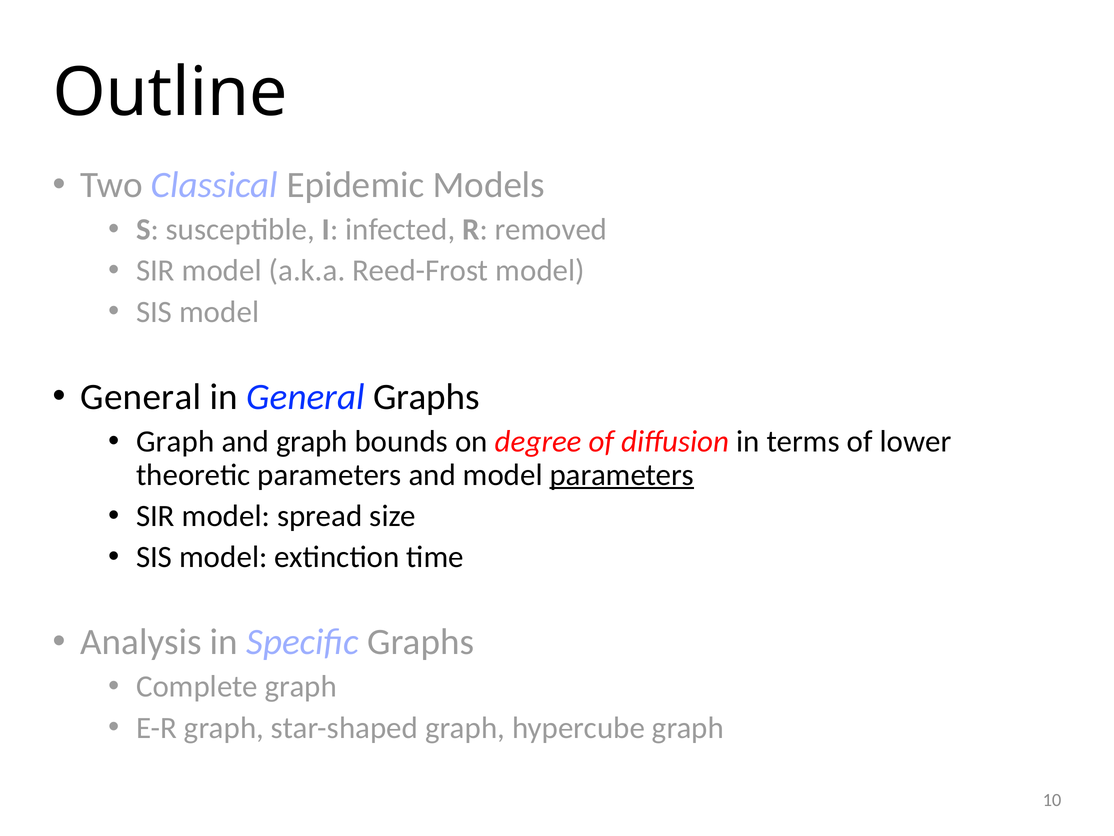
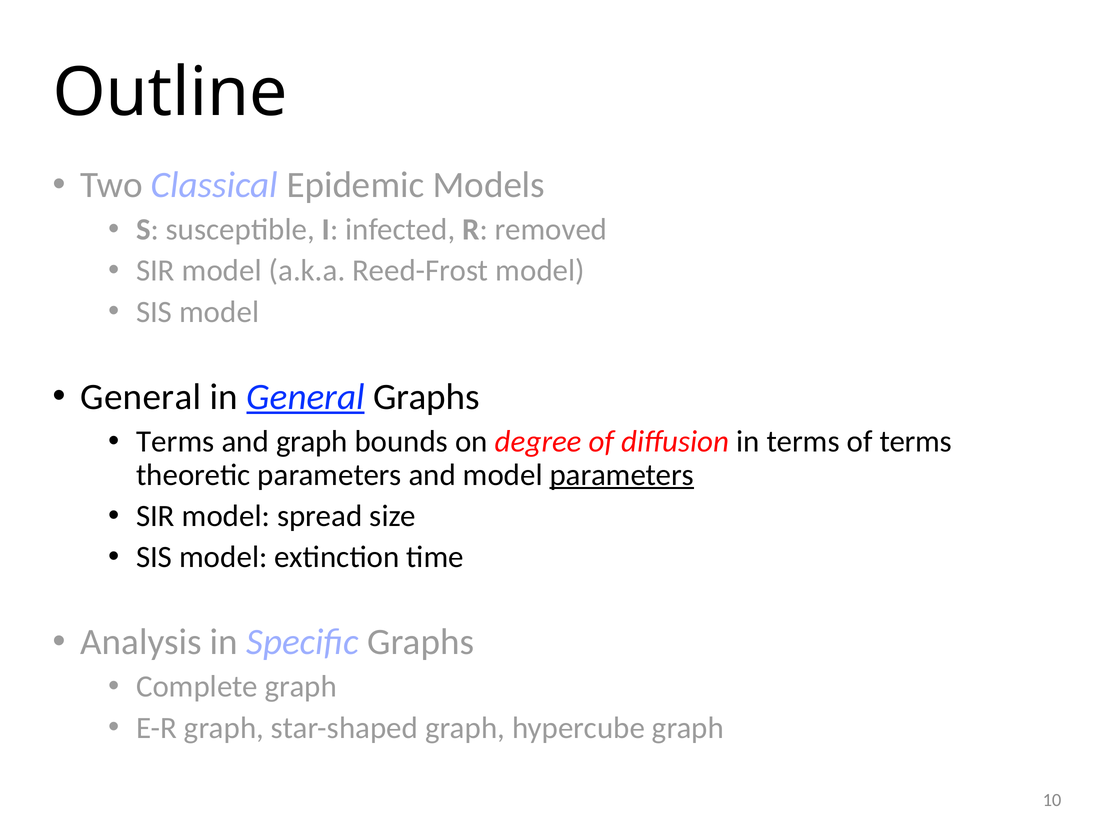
General underline: none -> present (305, 397)
Graph: Graph -> Terms (175, 441)
of lower: lower -> terms (916, 441)
